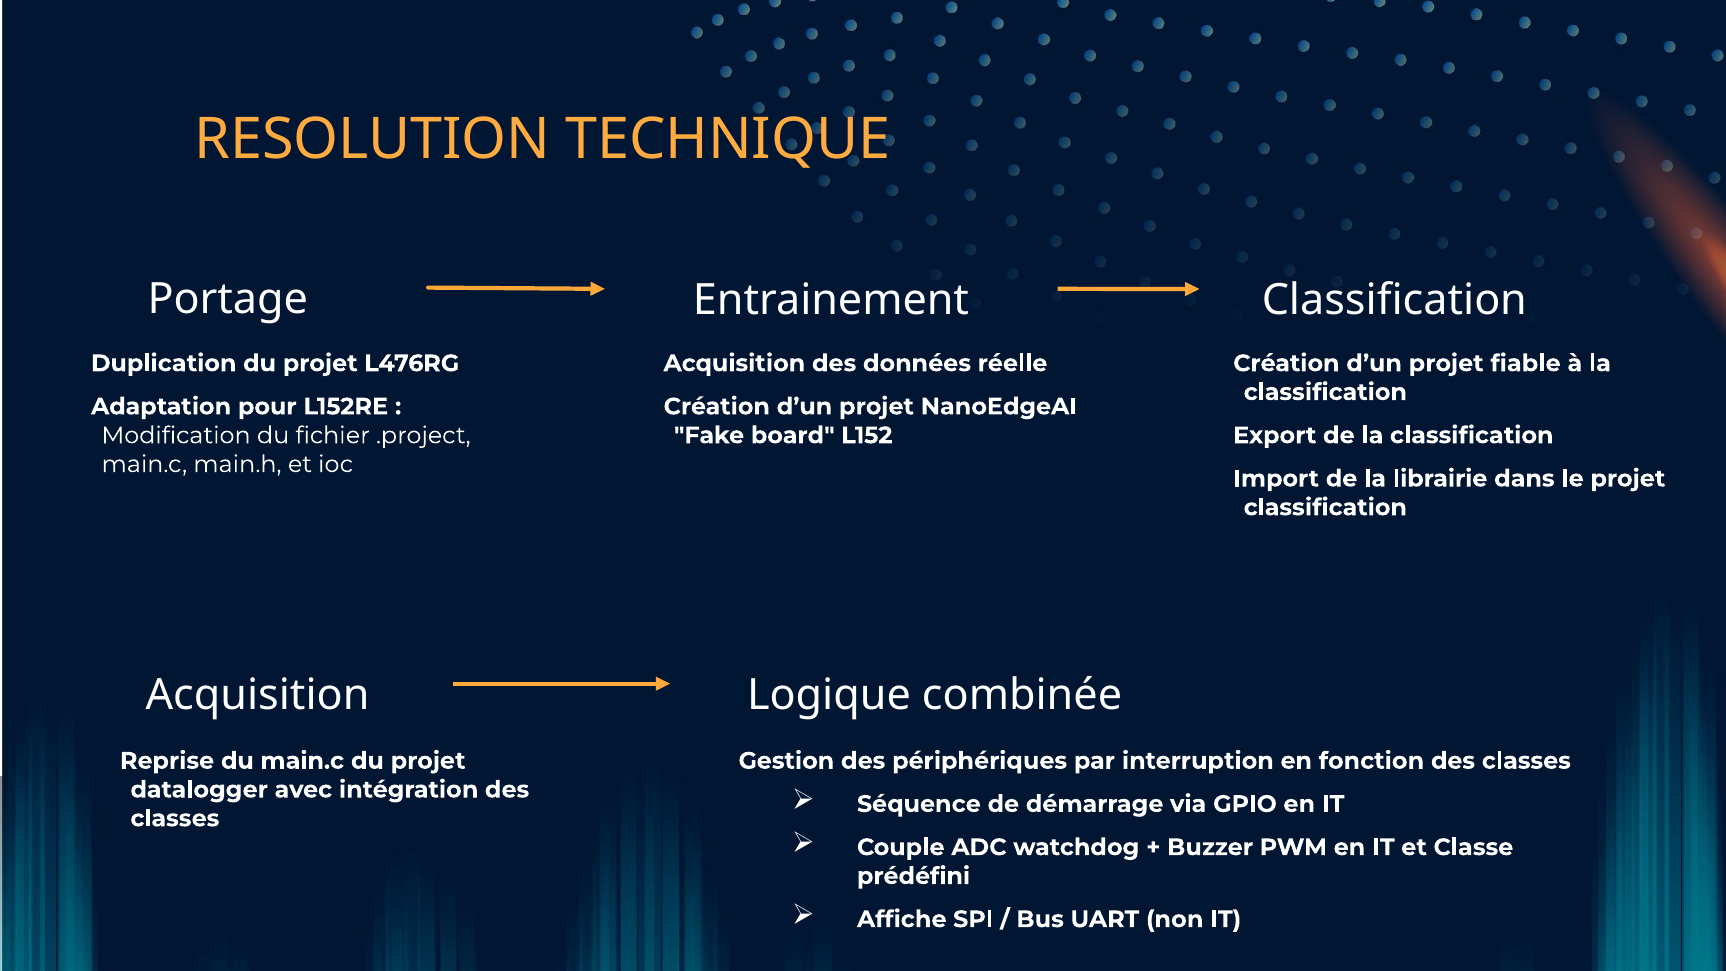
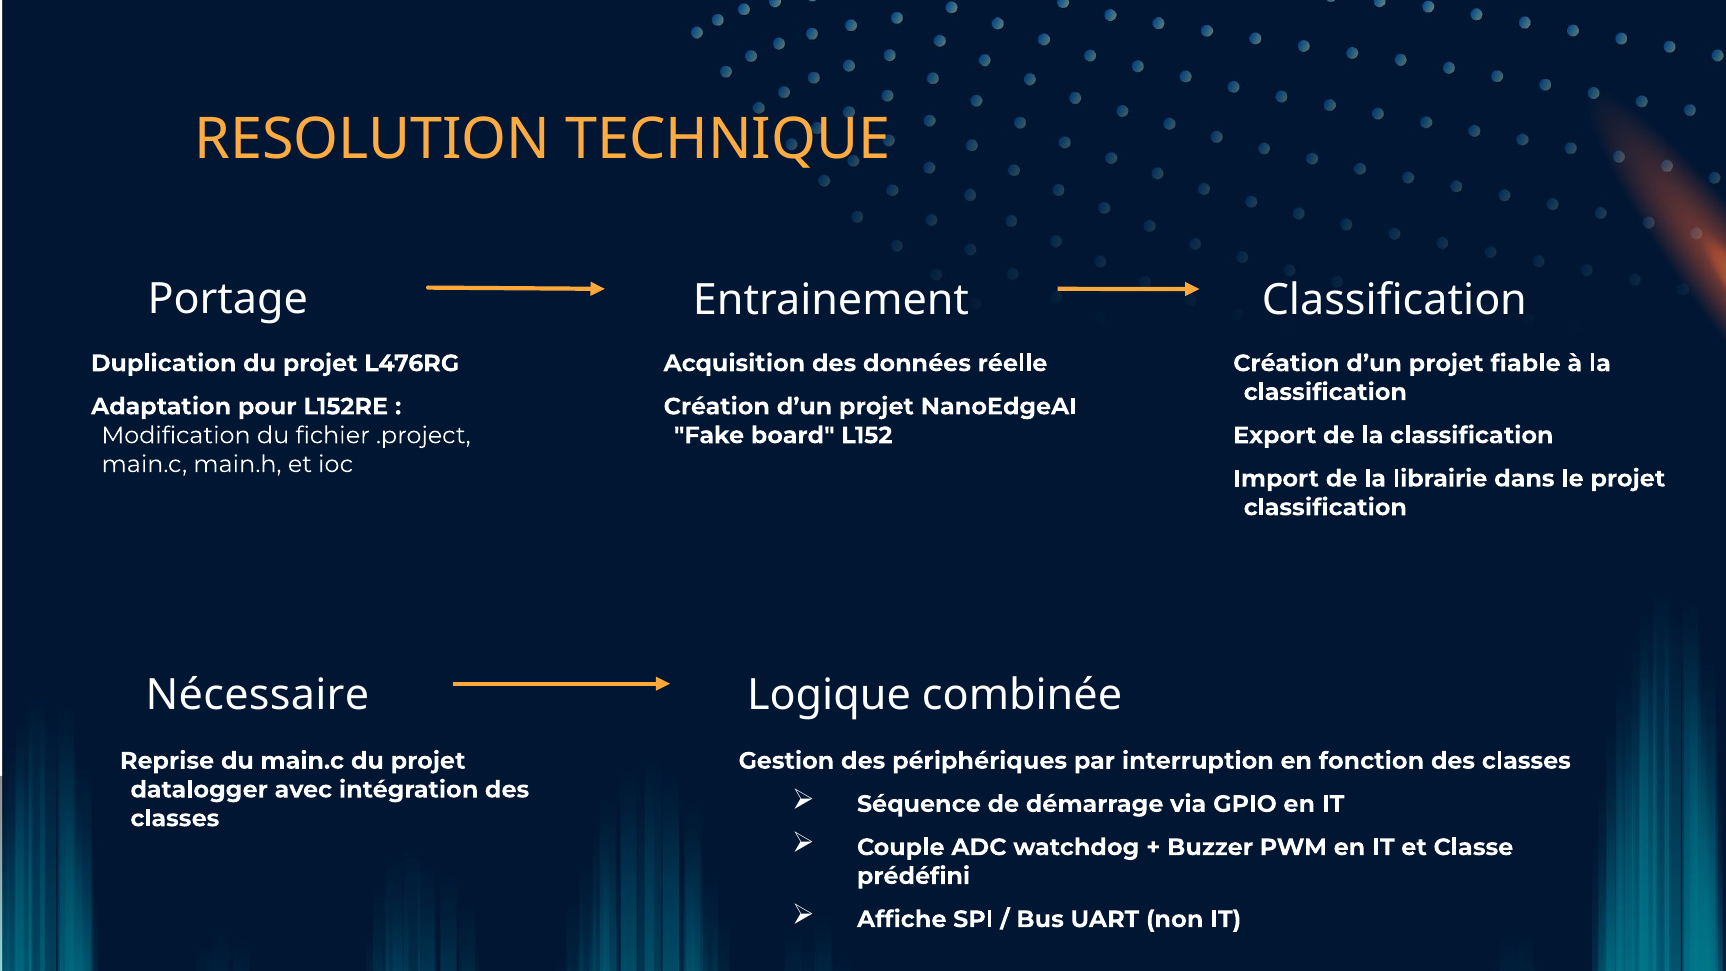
Acquisition: Acquisition -> Nécessaire (257, 695)
